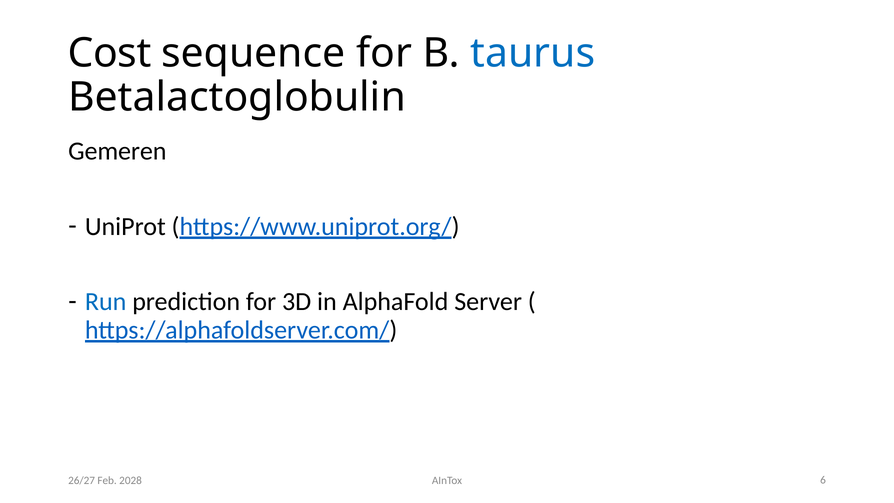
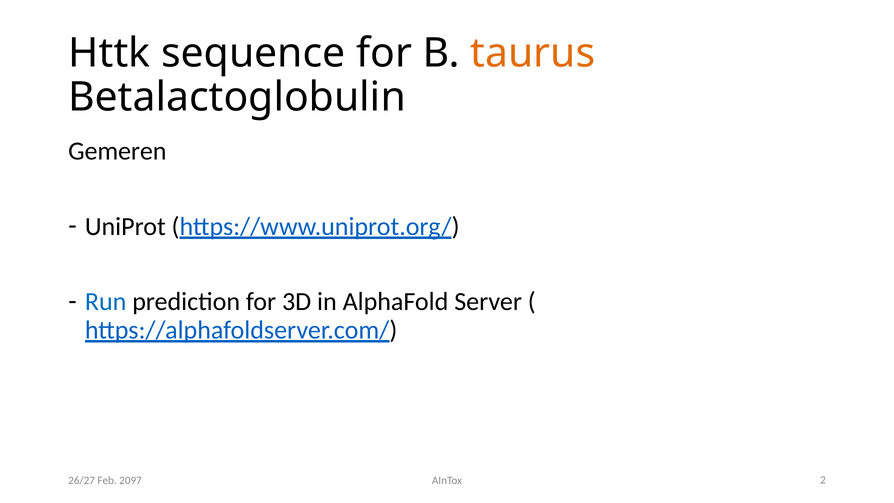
Cost: Cost -> Httk (109, 53)
taurus colour: blue -> orange (533, 53)
2028: 2028 -> 2097 (131, 480)
6: 6 -> 2 (823, 480)
